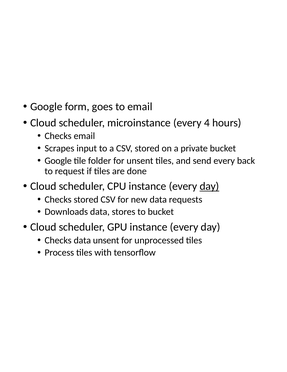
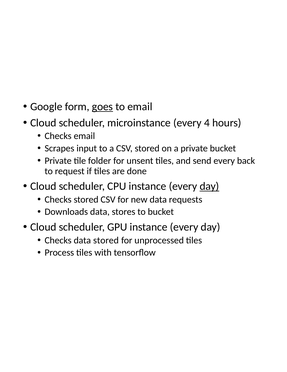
goes underline: none -> present (102, 107)
Google: Google -> Private (58, 160)
data unsent: unsent -> stored (106, 240)
